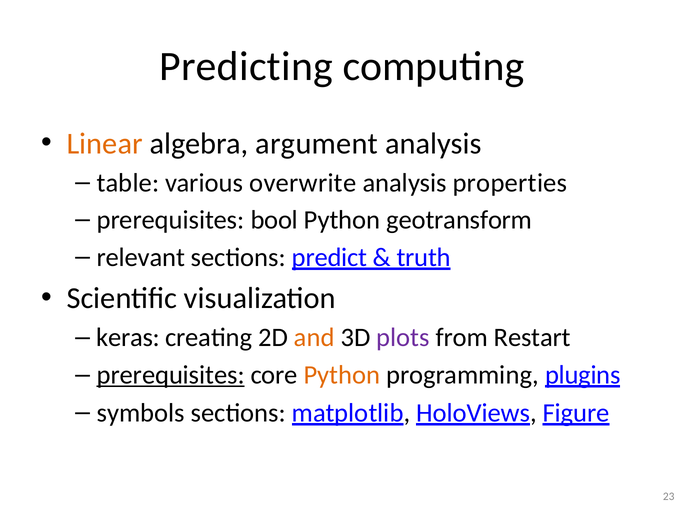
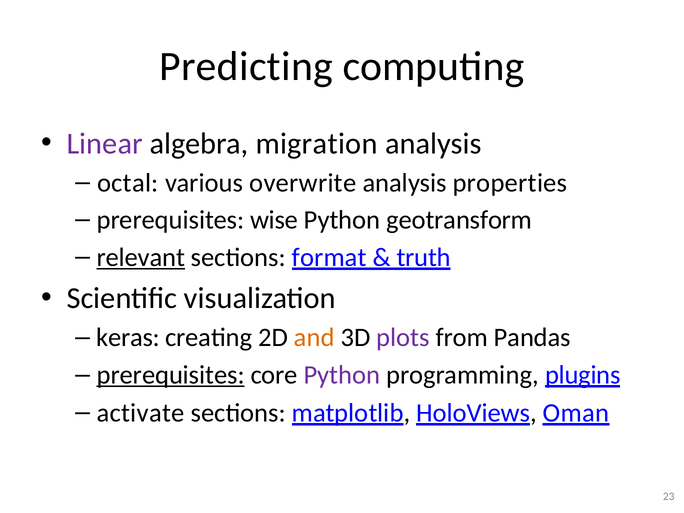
Linear colour: orange -> purple (105, 143)
argument: argument -> migration (317, 143)
table: table -> octal (128, 183)
bool: bool -> wise (274, 220)
relevant underline: none -> present (141, 257)
predict: predict -> format (329, 257)
Restart: Restart -> Pandas (532, 338)
Python colour: orange -> purple (342, 375)
symbols: symbols -> activate (141, 413)
Figure: Figure -> Oman (576, 413)
